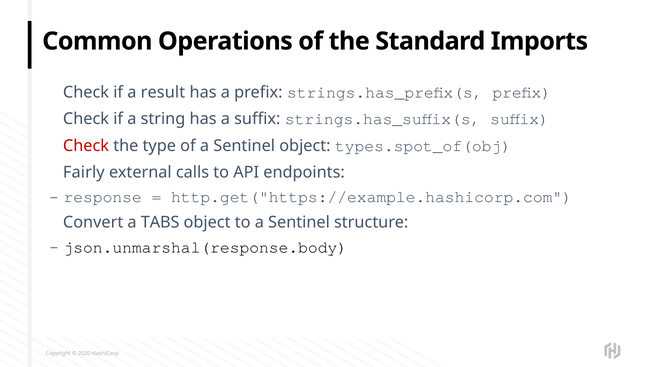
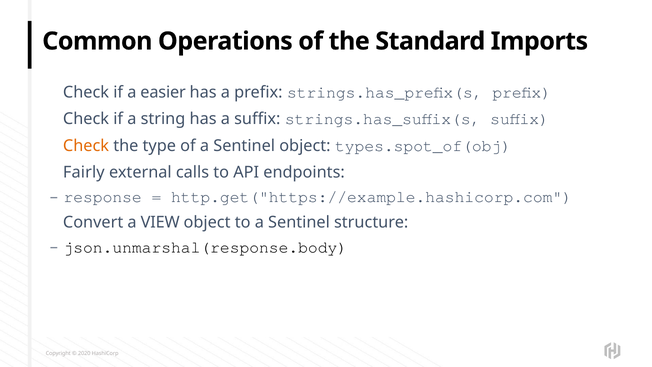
result: result -> easier (163, 92)
Check colour: red -> orange (86, 146)
TABS: TABS -> VIEW (160, 222)
